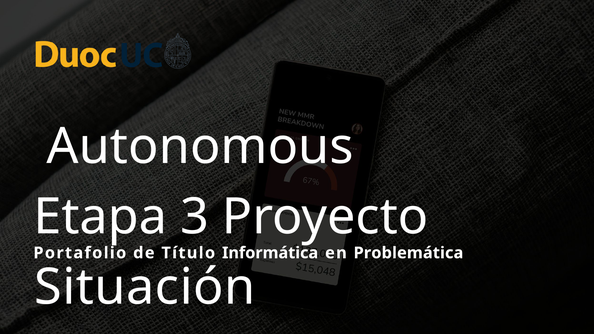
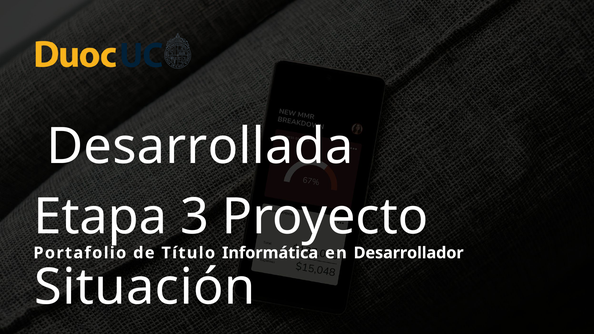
Autonomous: Autonomous -> Desarrollada (200, 146)
Problemática: Problemática -> Desarrollador (409, 253)
